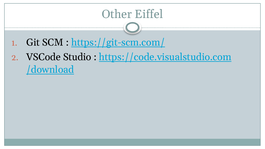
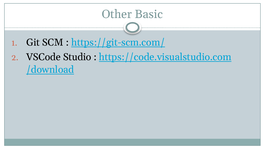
Eiffel: Eiffel -> Basic (149, 14)
